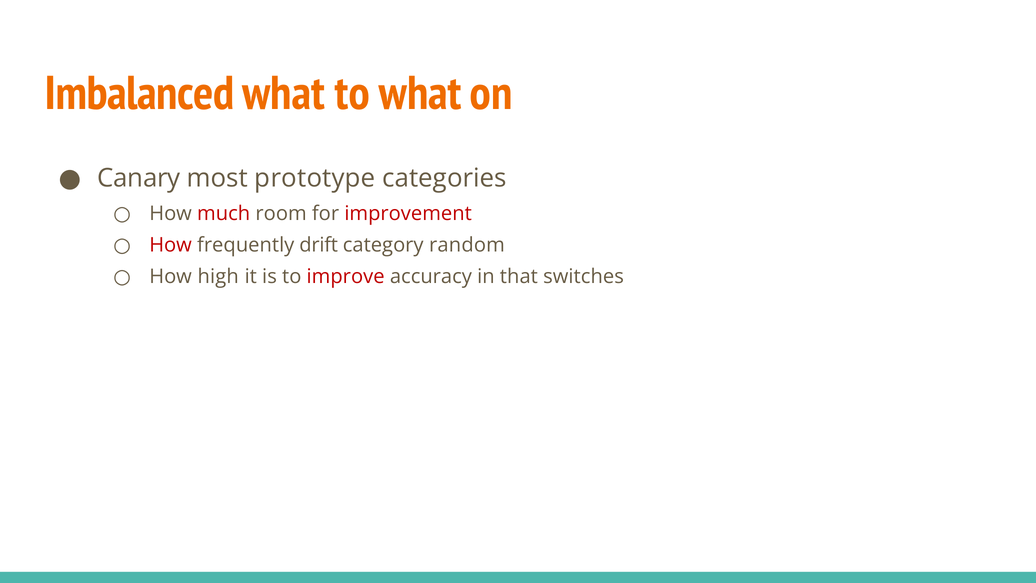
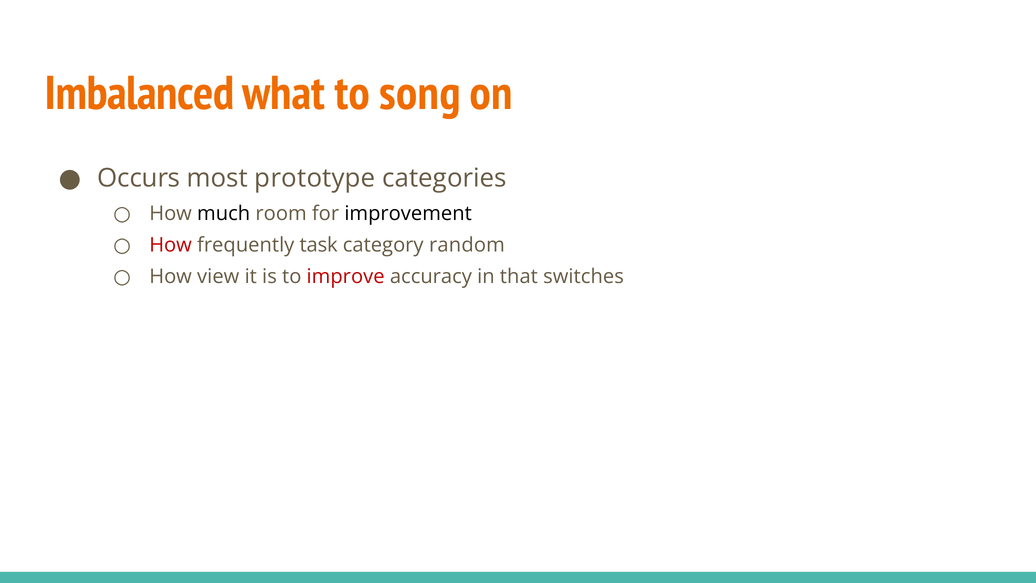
to what: what -> song (420, 93)
Canary: Canary -> Occurs (139, 178)
much colour: red -> black (224, 213)
improvement colour: red -> black (408, 213)
drift: drift -> task (319, 245)
high: high -> view (218, 276)
